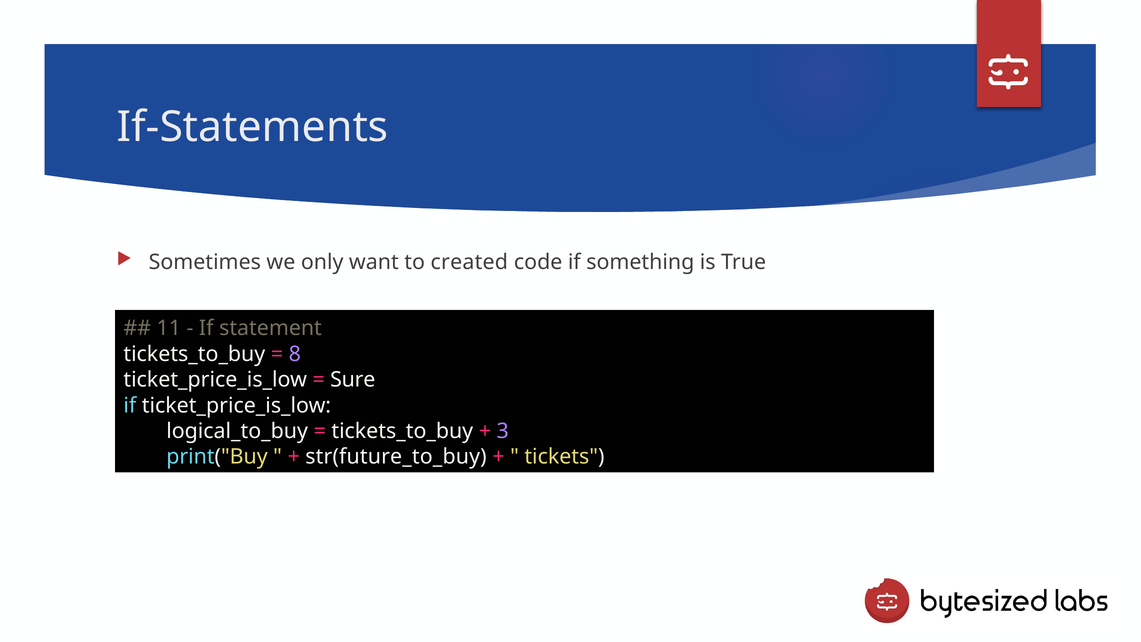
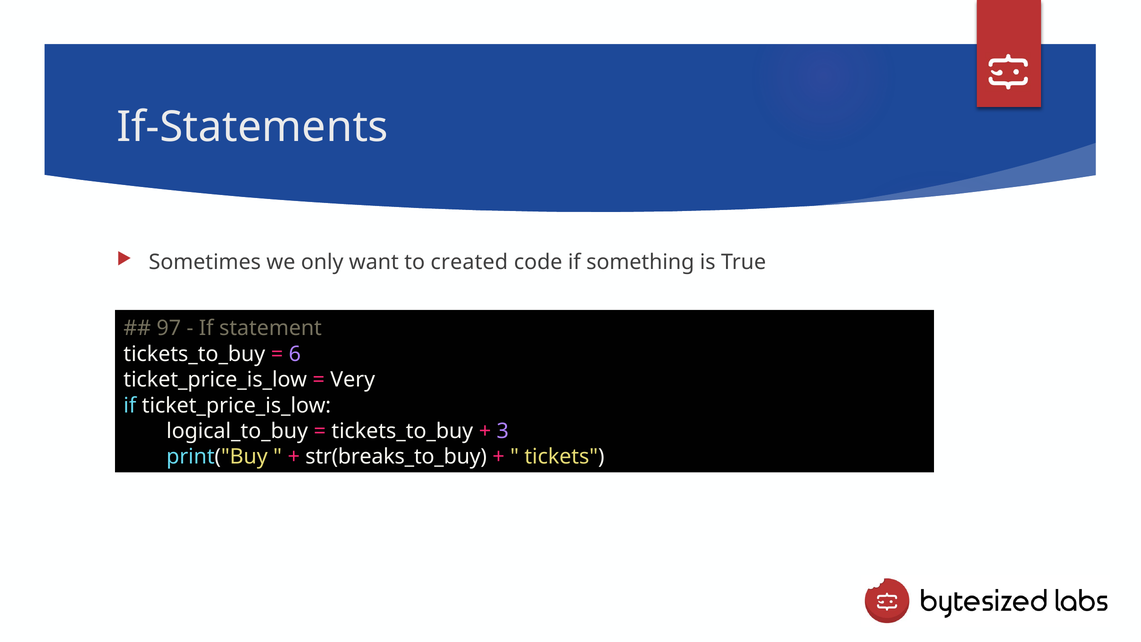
11: 11 -> 97 (169, 328)
8: 8 -> 6 (295, 354)
Sure: Sure -> Very (353, 380)
str(future_to_buy: str(future_to_buy -> str(breaks_to_buy (396, 457)
